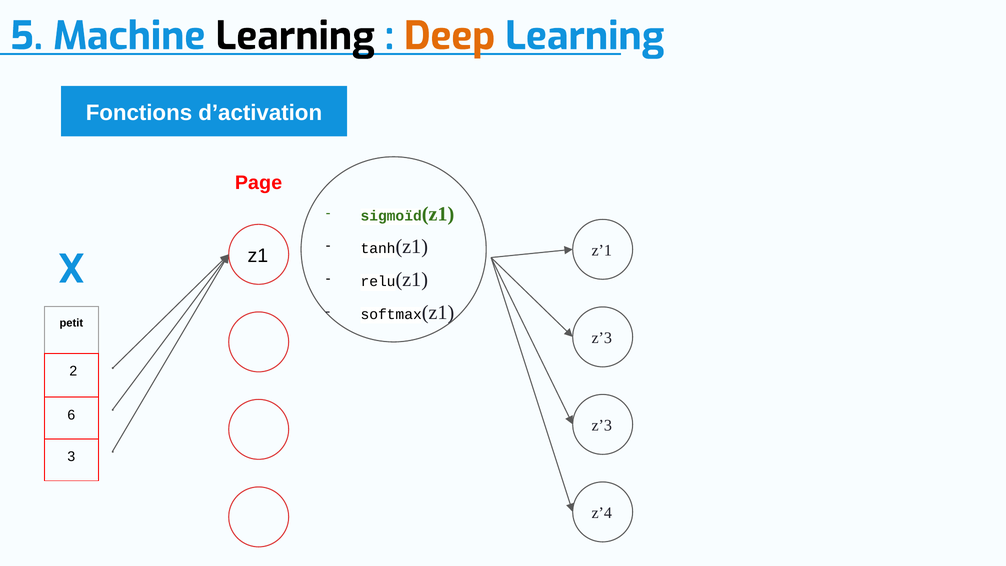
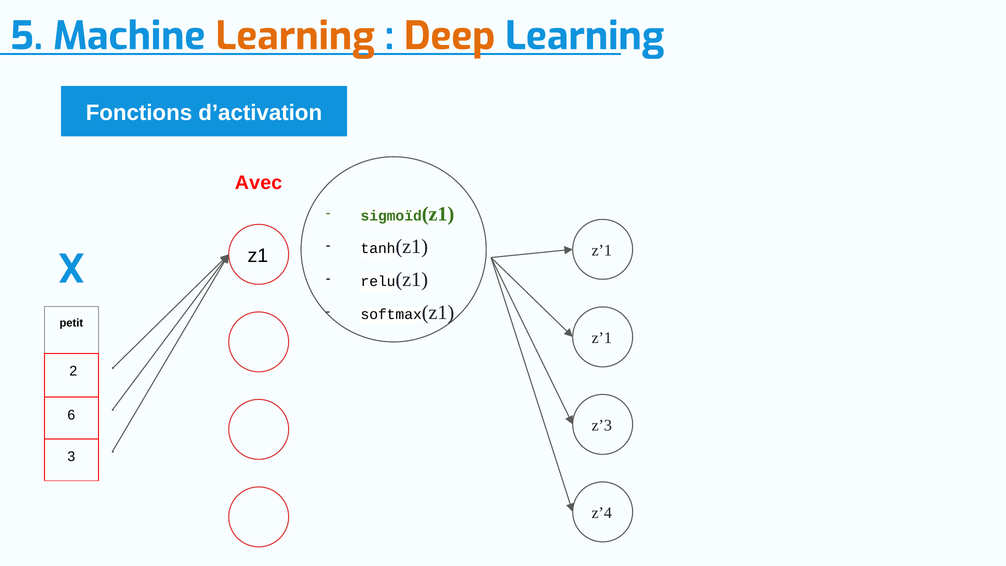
Learning colour: black -> orange (295, 36)
Page: Page -> Avec (259, 183)
z’3: z’3 -> z’1 (602, 338)
